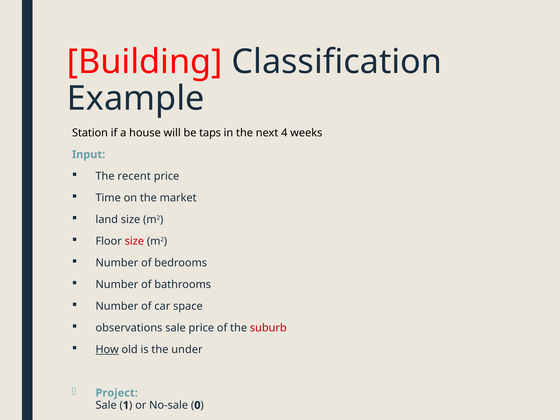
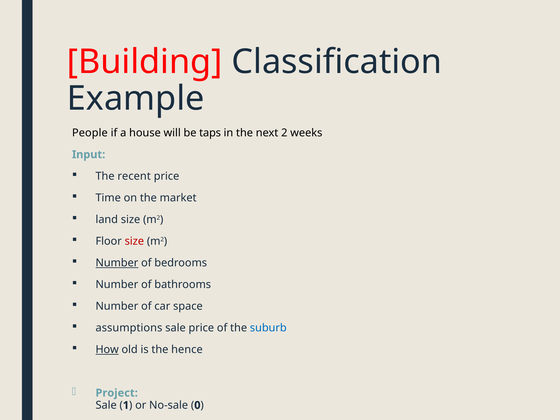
Station: Station -> People (90, 133)
4: 4 -> 2 (284, 133)
Number underline: none -> present (117, 263)
observations: observations -> assumptions (129, 328)
suburb colour: red -> blue (268, 328)
under: under -> hence (187, 350)
